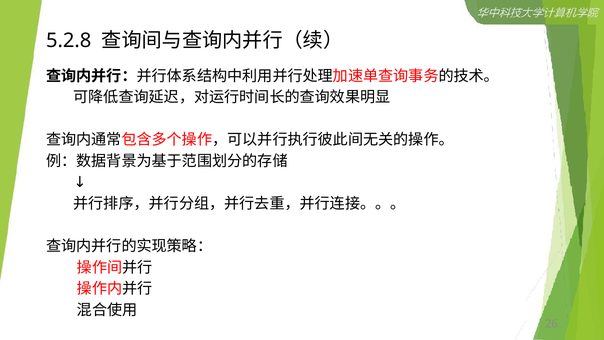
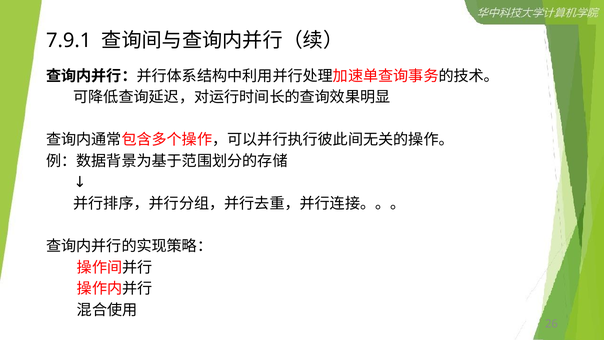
5.2.8: 5.2.8 -> 7.9.1 (69, 41)
